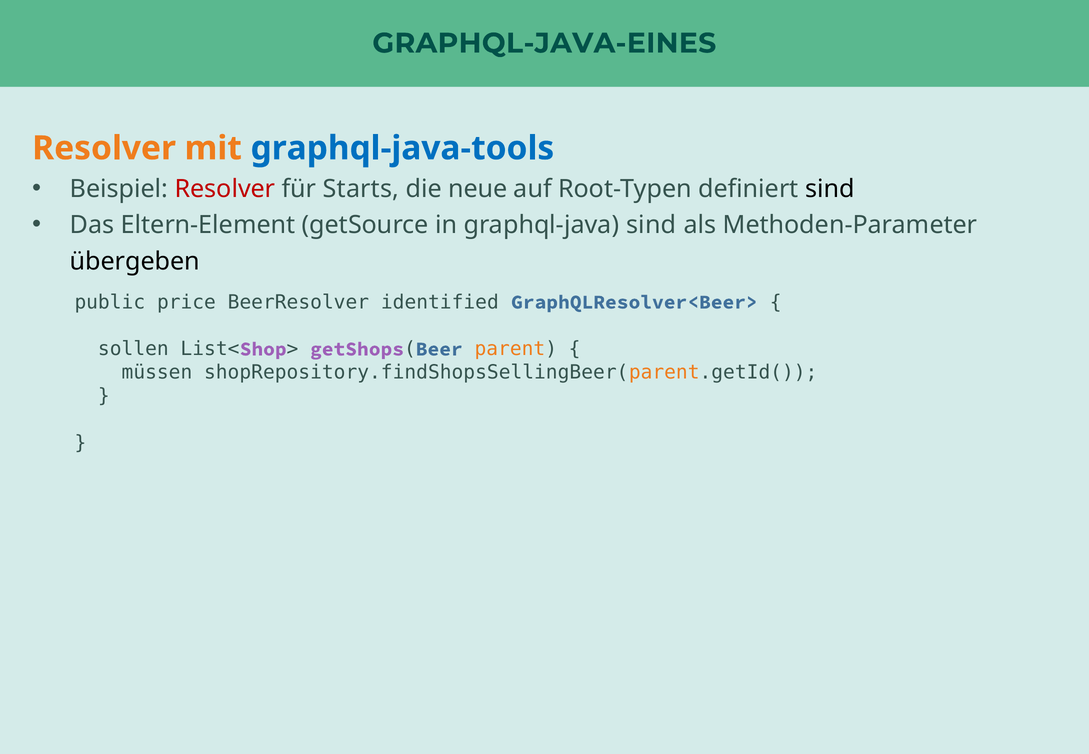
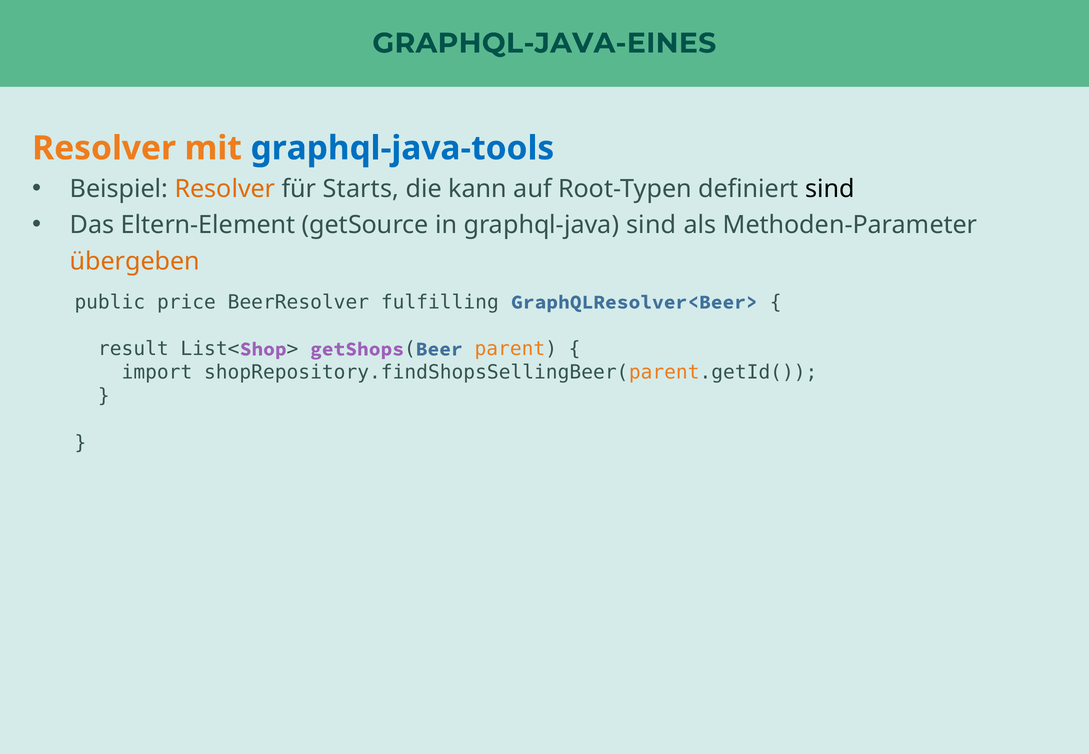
Resolver colour: red -> orange (225, 189)
neue: neue -> kann (478, 189)
übergeben colour: black -> orange (135, 261)
identified: identified -> fulfilling (440, 302)
sollen: sollen -> result (133, 349)
müssen: müssen -> import (157, 372)
